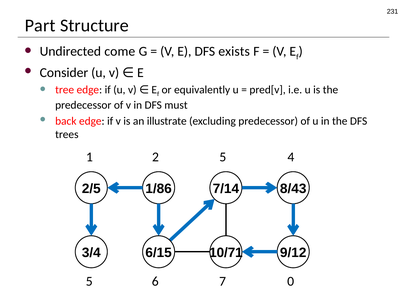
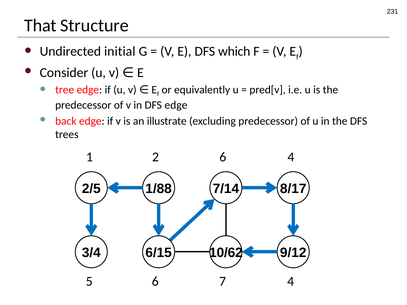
Part: Part -> That (40, 26)
come: come -> initial (120, 52)
exists: exists -> which (234, 52)
DFS must: must -> edge (176, 105)
1 5: 5 -> 6 (223, 157)
1/86: 1/86 -> 1/88 (159, 189)
8/43: 8/43 -> 8/17 (293, 189)
10/71: 10/71 -> 10/62 (226, 253)
7 0: 0 -> 4 (291, 281)
